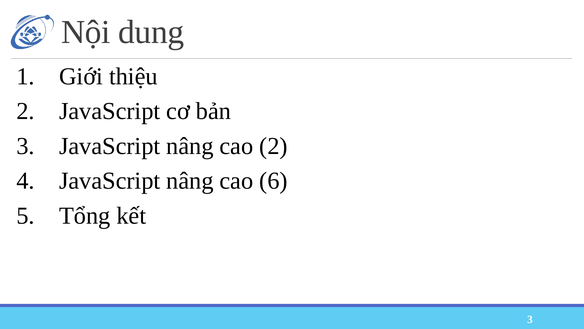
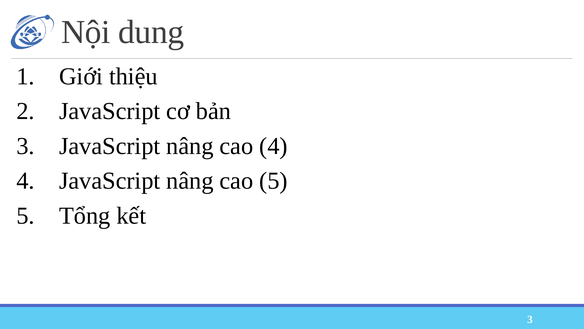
cao 2: 2 -> 4 (273, 146)
cao 6: 6 -> 5 (273, 181)
